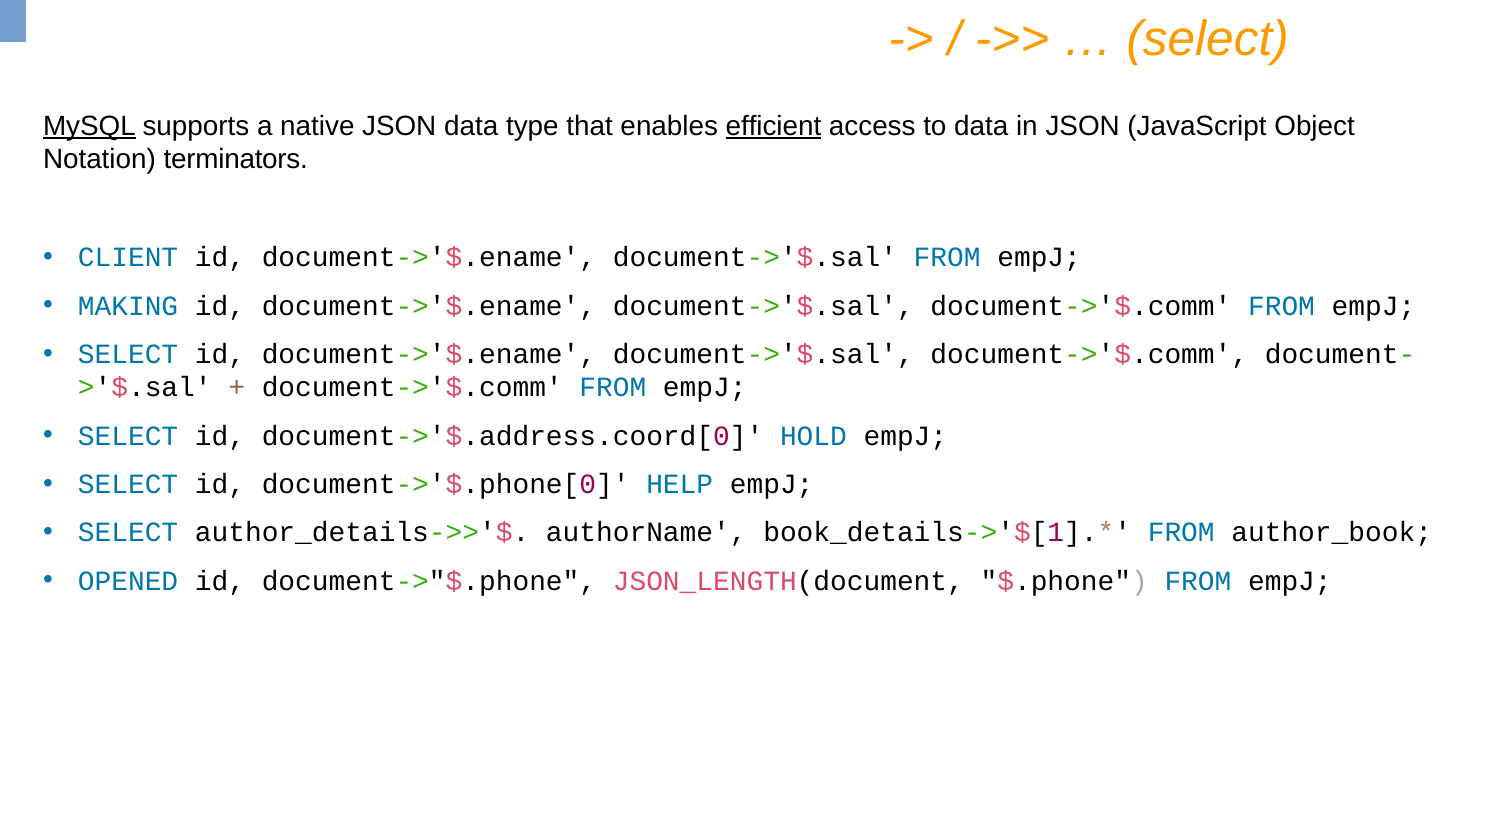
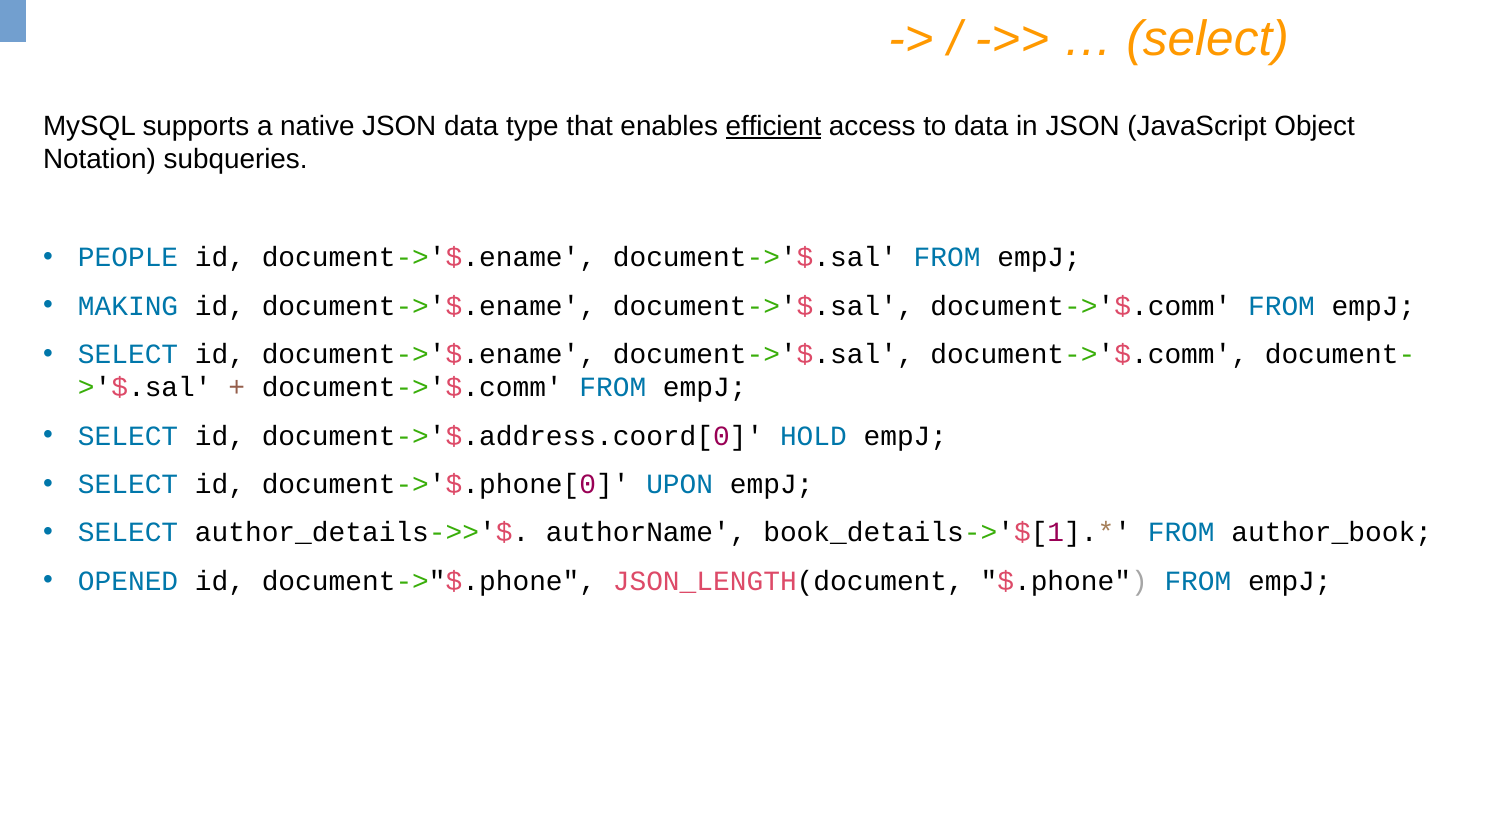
MySQL underline: present -> none (89, 126)
terminators: terminators -> subqueries (236, 160)
CLIENT: CLIENT -> PEOPLE (128, 258)
HELP: HELP -> UPON (680, 484)
